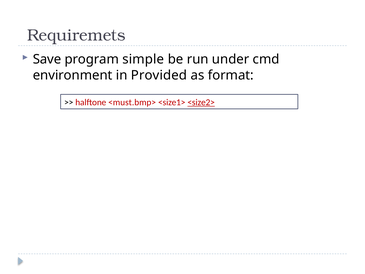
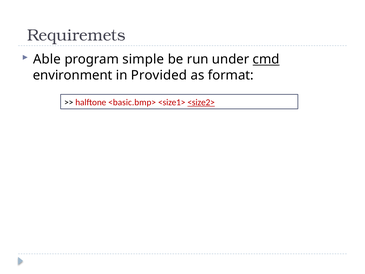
Save: Save -> Able (47, 59)
cmd underline: none -> present (266, 59)
<must.bmp>: <must.bmp> -> <basic.bmp> (132, 102)
